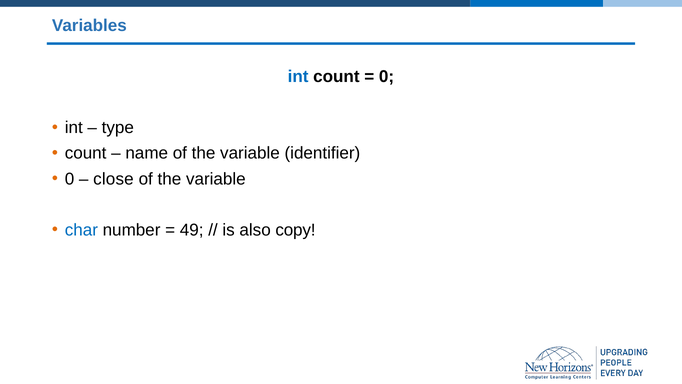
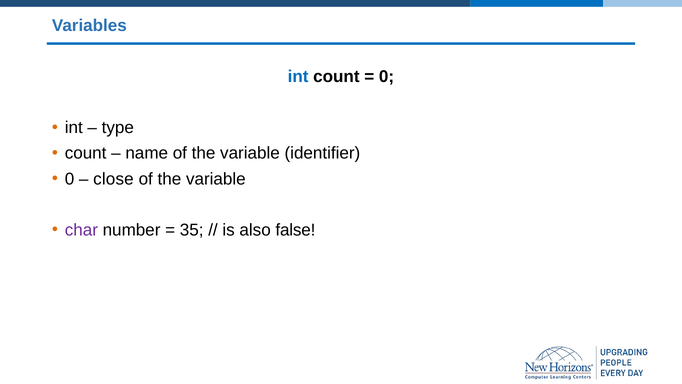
char colour: blue -> purple (81, 230)
49: 49 -> 35 (192, 230)
copy: copy -> false (295, 230)
